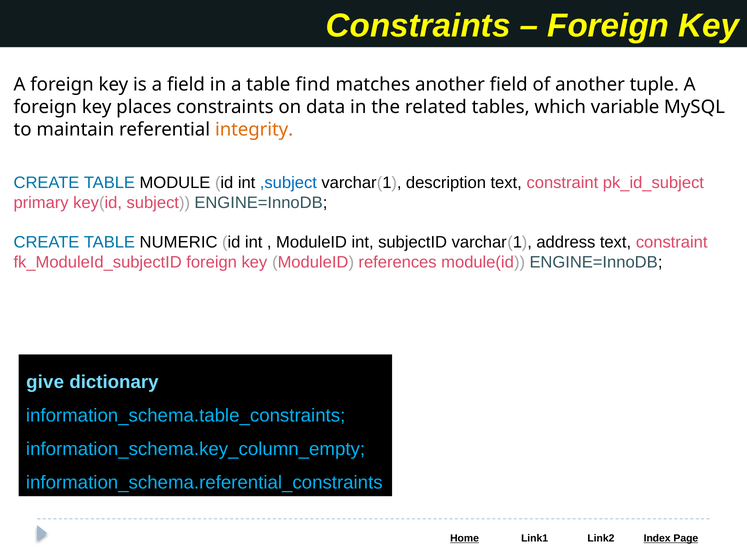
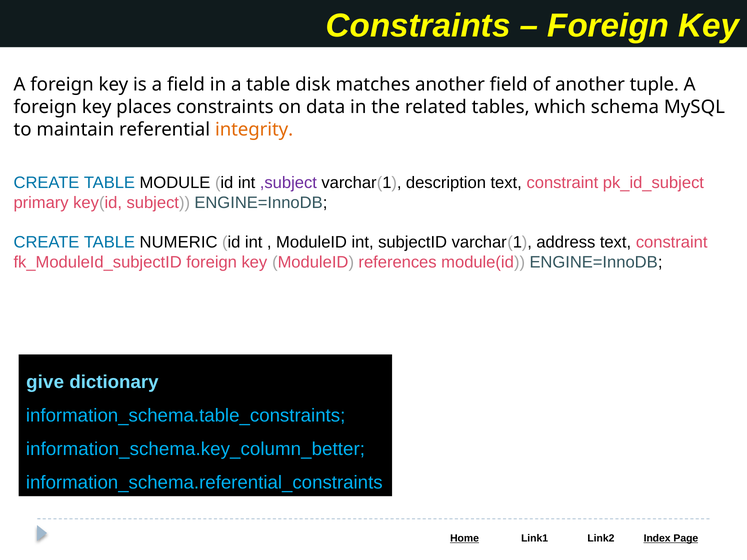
find: find -> disk (313, 85)
variable: variable -> schema (625, 107)
,subject colour: blue -> purple (288, 183)
information_schema.key_column_empty: information_schema.key_column_empty -> information_schema.key_column_better (195, 449)
